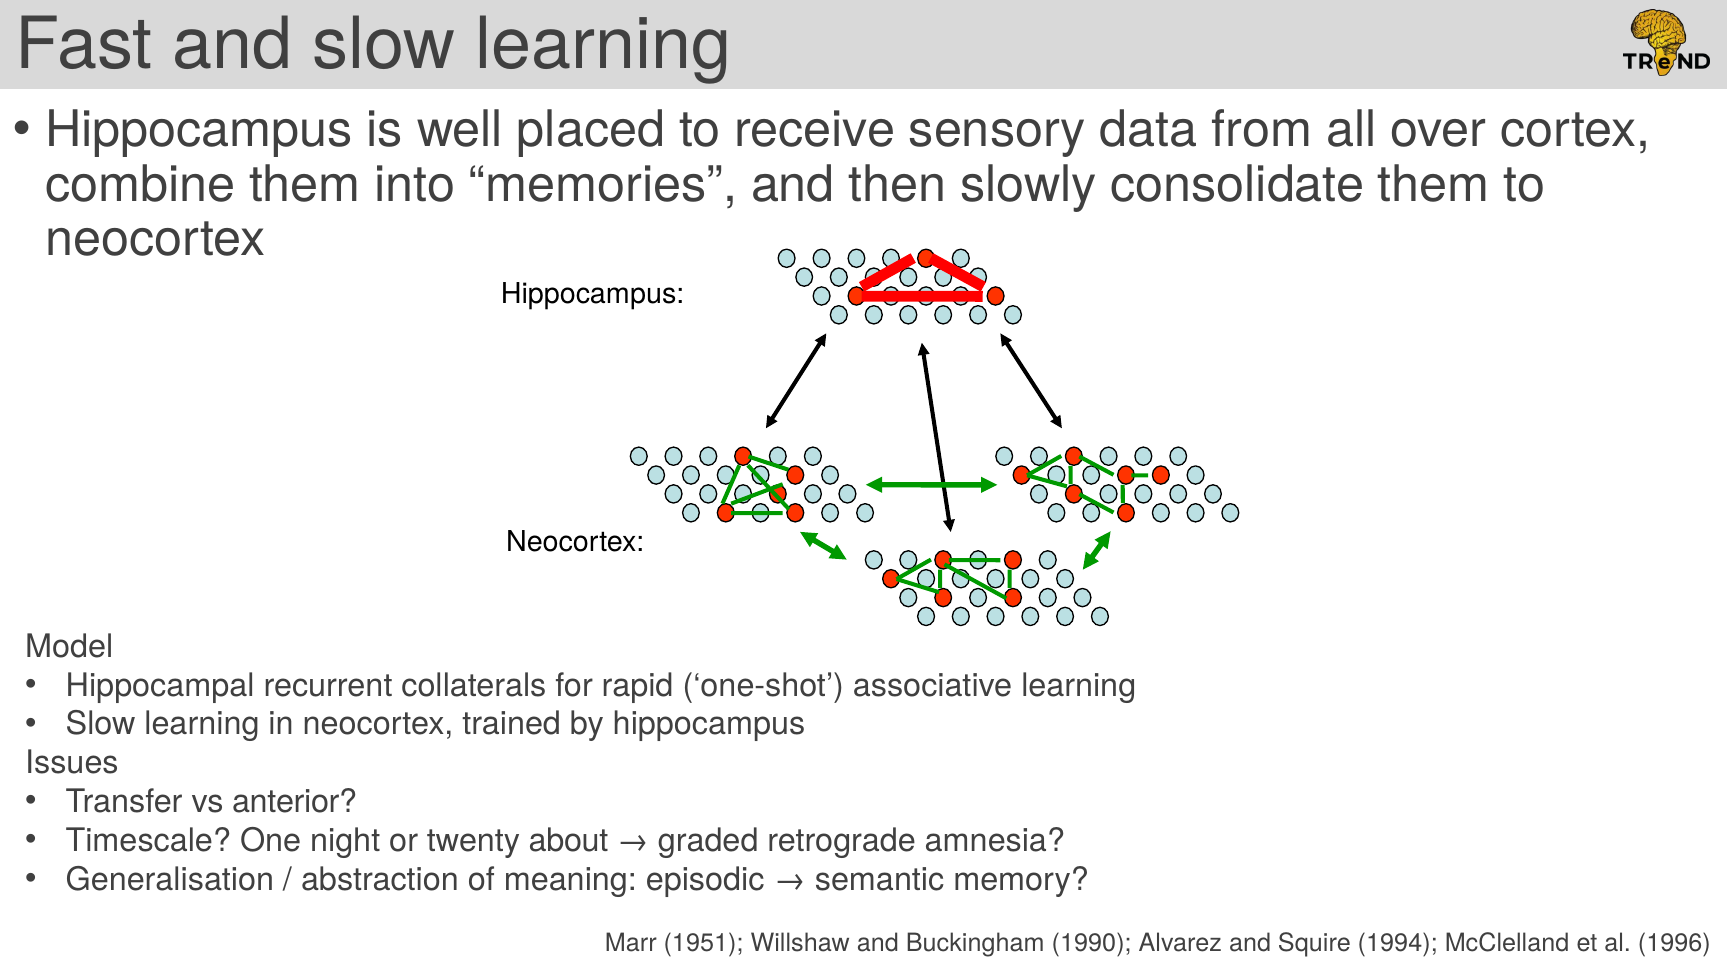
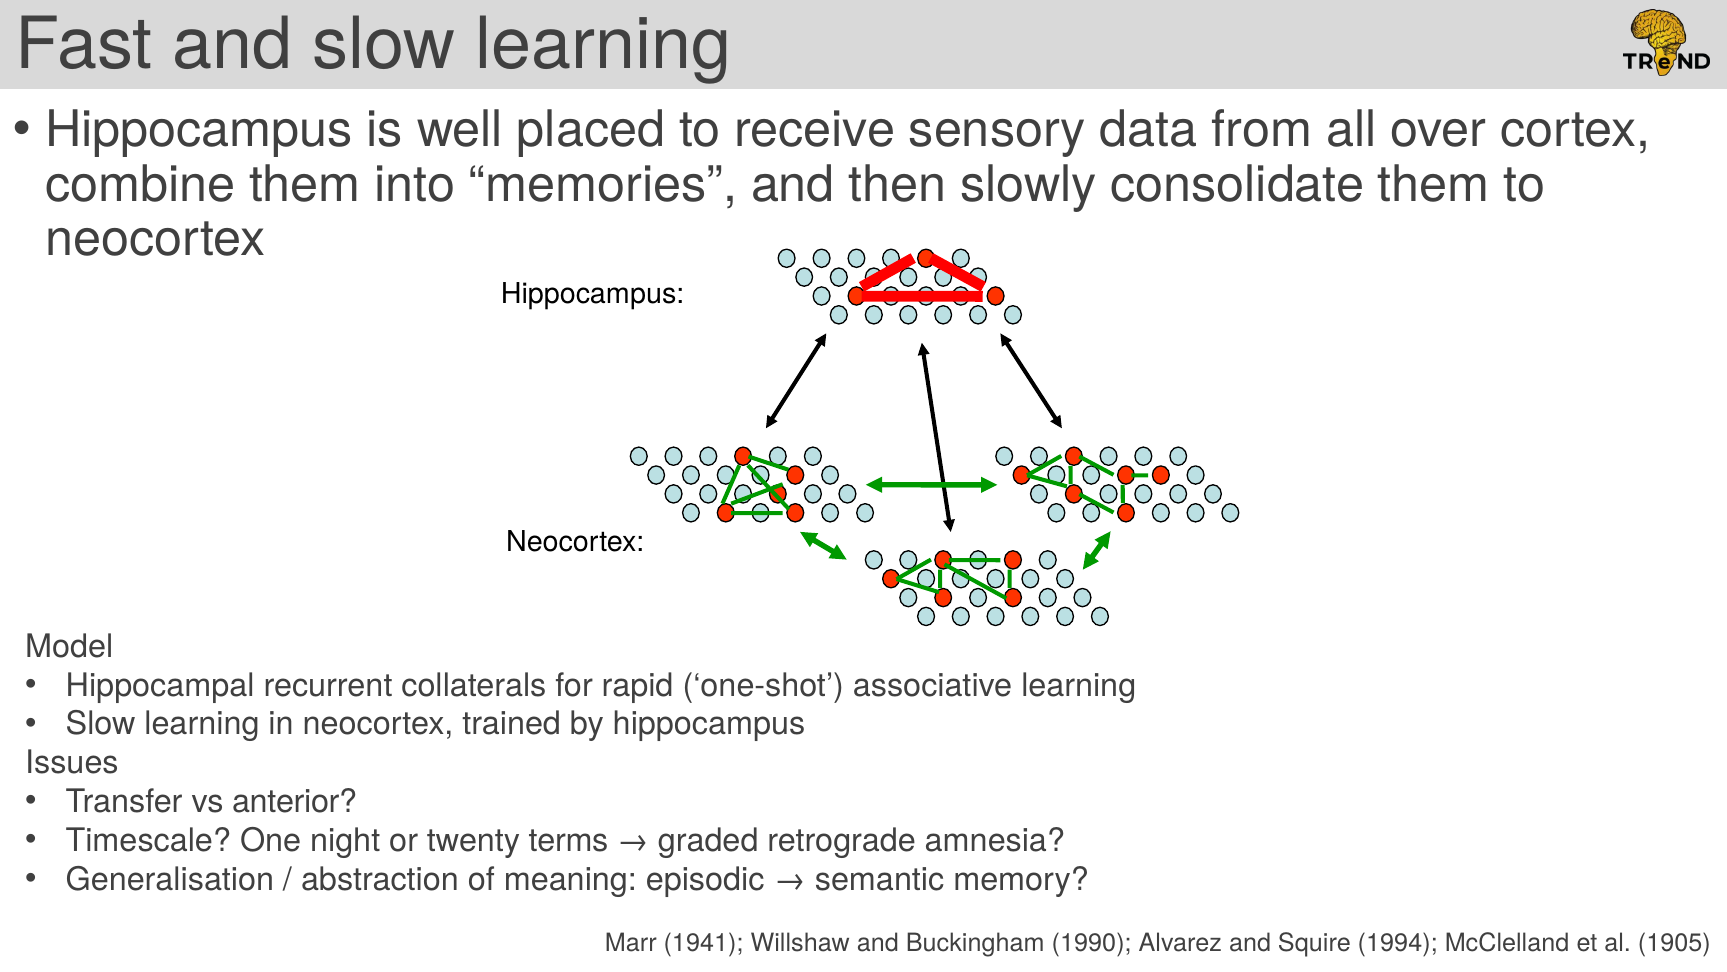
about: about -> terms (569, 840)
1951: 1951 -> 1941 (704, 943)
1996: 1996 -> 1905 (1674, 943)
